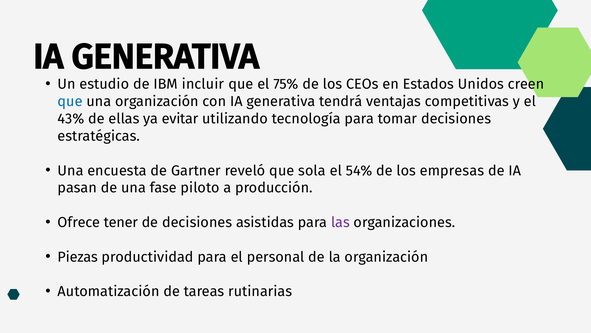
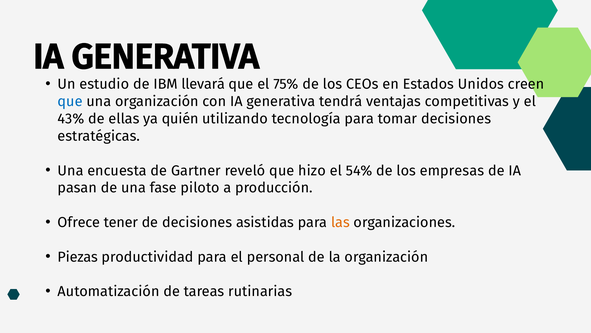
incluir: incluir -> llevará (203, 84)
evitar: evitar -> quién (180, 119)
sola: sola -> hizo (312, 170)
las colour: purple -> orange (340, 222)
